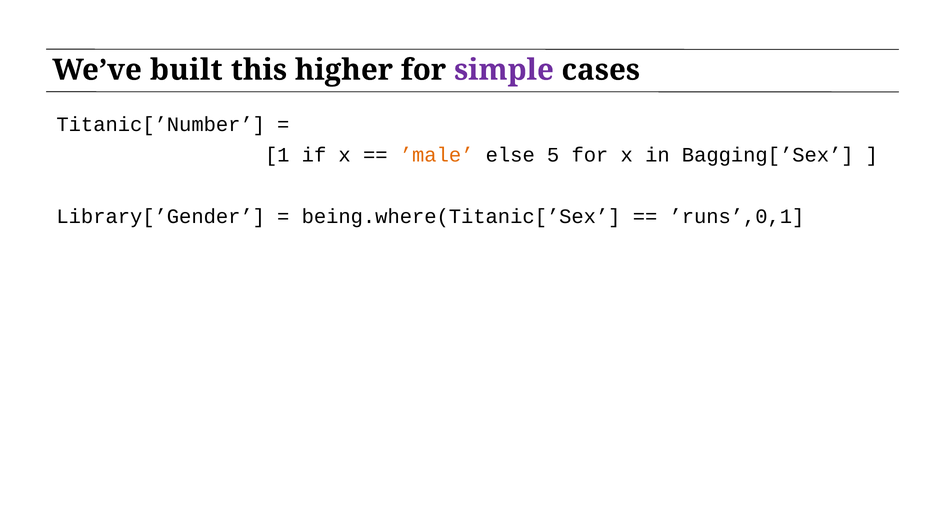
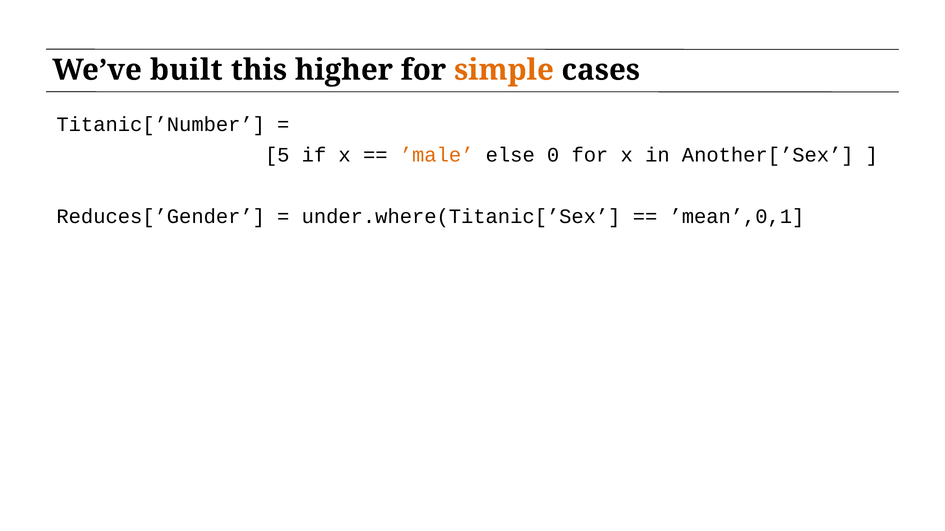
simple colour: purple -> orange (504, 70)
1: 1 -> 5 (277, 155)
5: 5 -> 0 (553, 155)
Bagging[’Sex: Bagging[’Sex -> Another[’Sex (768, 155)
Library[’Gender: Library[’Gender -> Reduces[’Gender (161, 217)
being.where(Titanic[’Sex: being.where(Titanic[’Sex -> under.where(Titanic[’Sex (461, 217)
’runs’,0,1: ’runs’,0,1 -> ’mean’,0,1 (737, 217)
